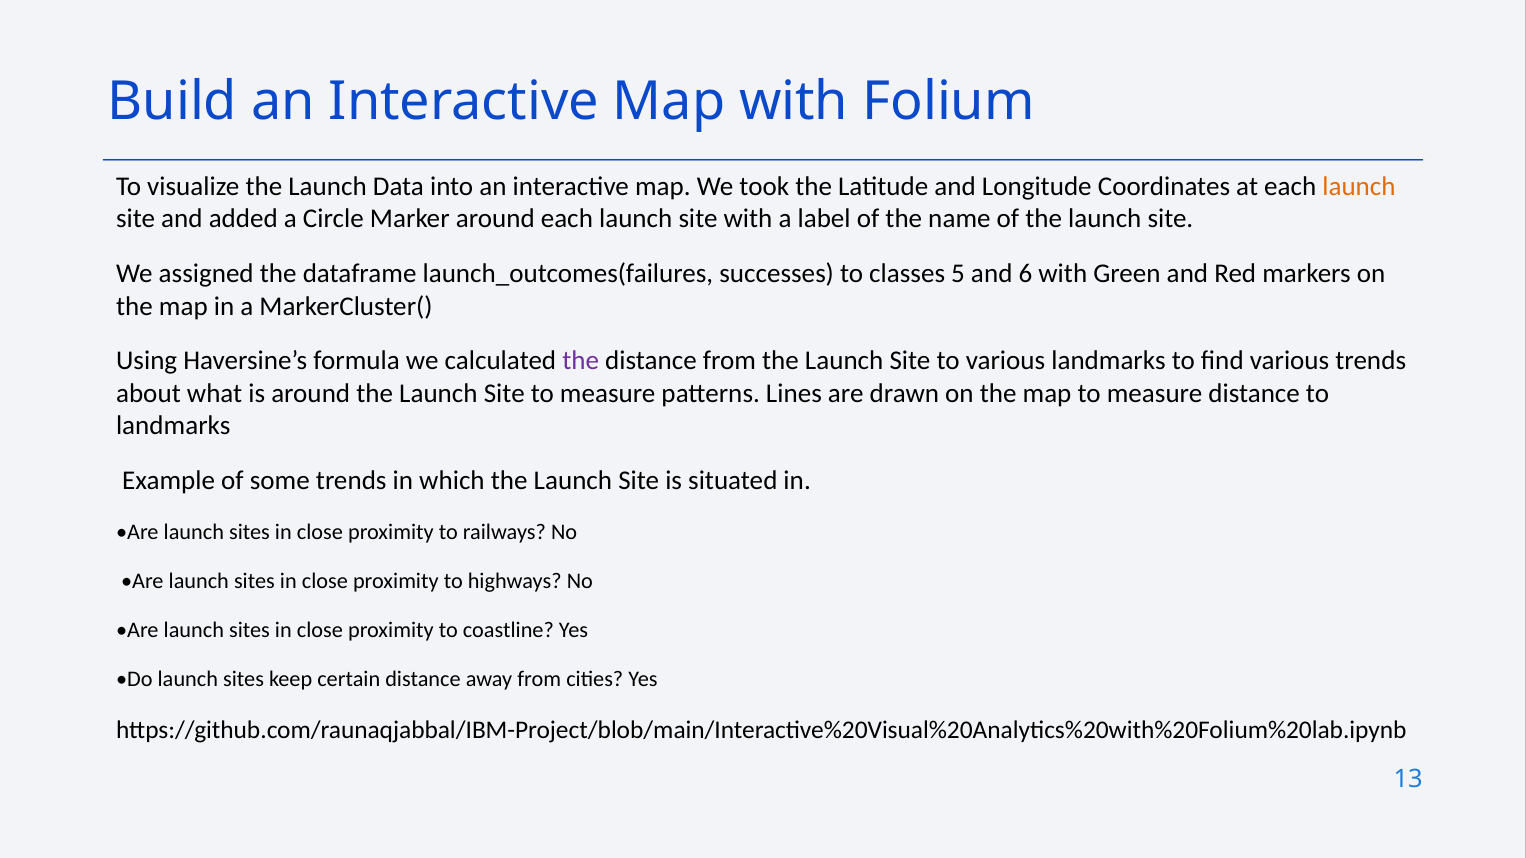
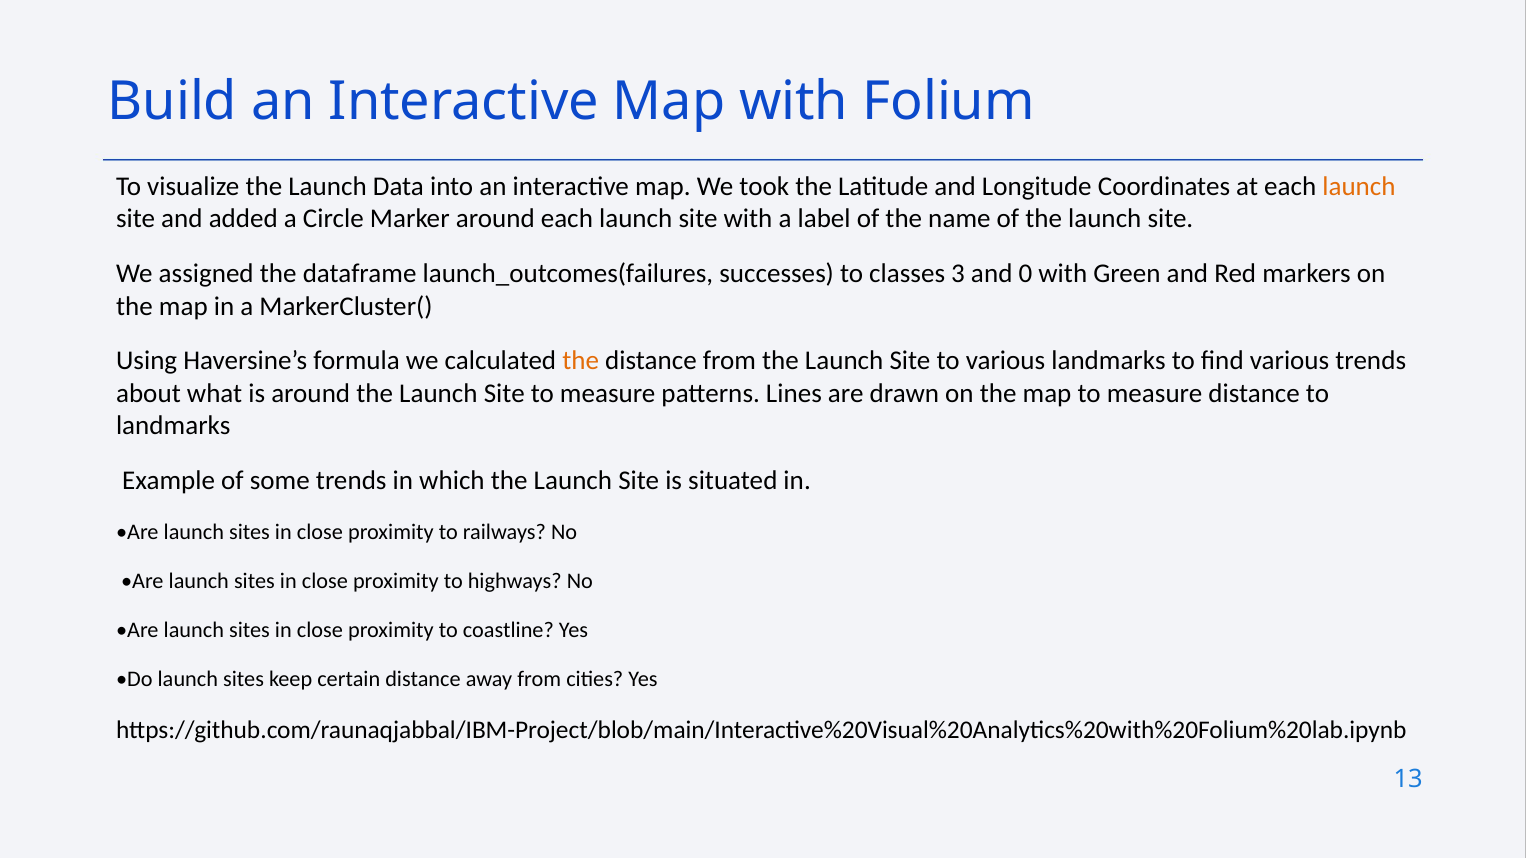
5: 5 -> 3 (958, 274)
6: 6 -> 0 (1025, 274)
the colour: purple -> orange (581, 361)
